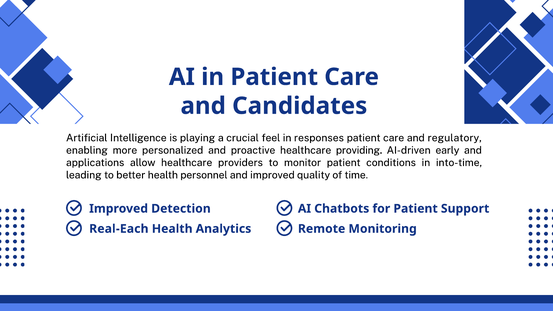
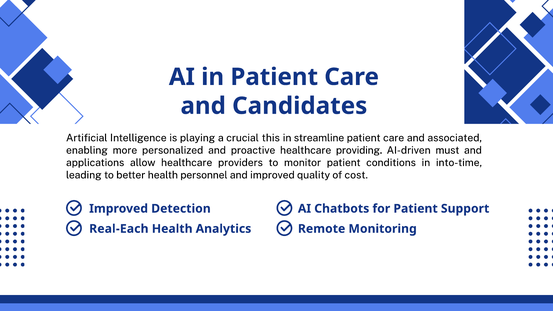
feel: feel -> this (271, 138)
responses: responses -> streamline (319, 138)
regulatory: regulatory -> associated (455, 138)
early: early -> must (447, 150)
time: time -> cost (356, 175)
